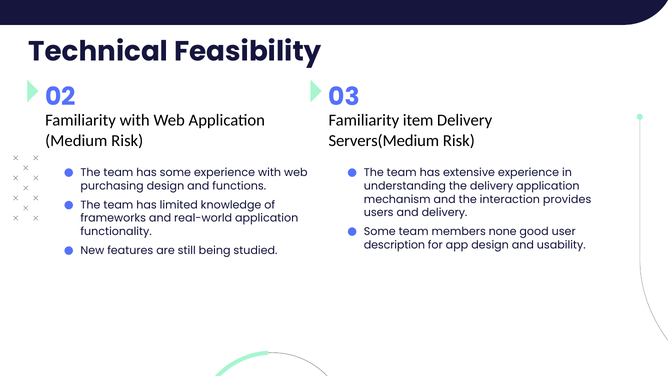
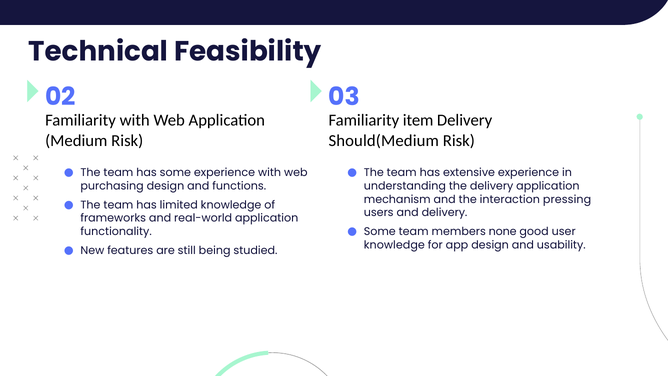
Servers(Medium: Servers(Medium -> Should(Medium (384, 140)
provides: provides -> pressing (567, 199)
description: description -> knowledge (394, 245)
